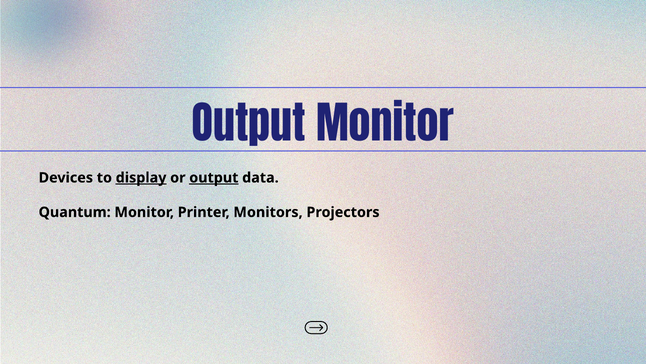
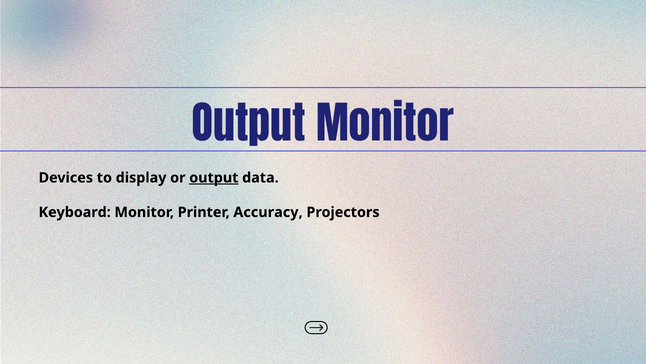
display underline: present -> none (141, 177)
Quantum: Quantum -> Keyboard (75, 212)
Monitors: Monitors -> Accuracy (268, 212)
